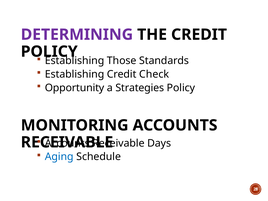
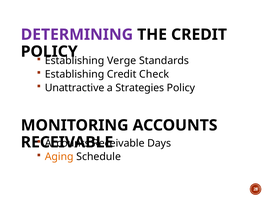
Those: Those -> Verge (122, 61)
Opportunity: Opportunity -> Unattractive (75, 88)
Aging colour: blue -> orange (59, 157)
